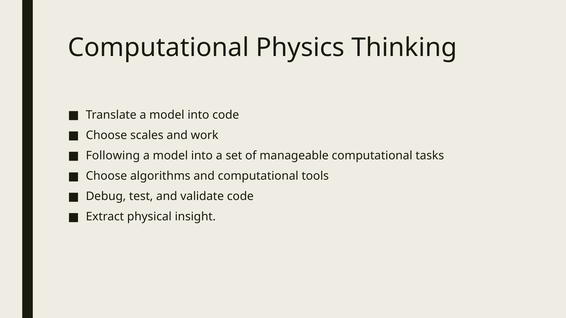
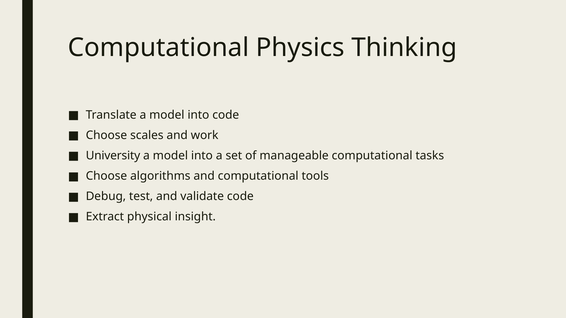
Following: Following -> University (113, 156)
